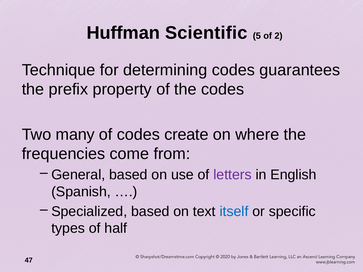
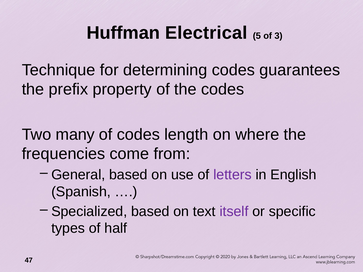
Scientific: Scientific -> Electrical (206, 33)
2: 2 -> 3 (278, 36)
create: create -> length (186, 135)
itself colour: blue -> purple (234, 212)
